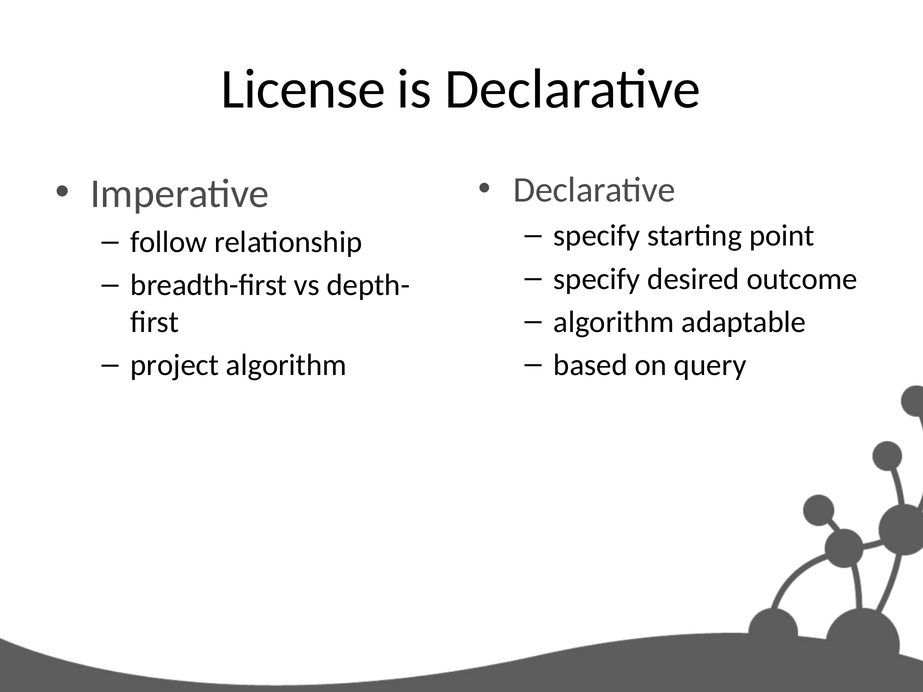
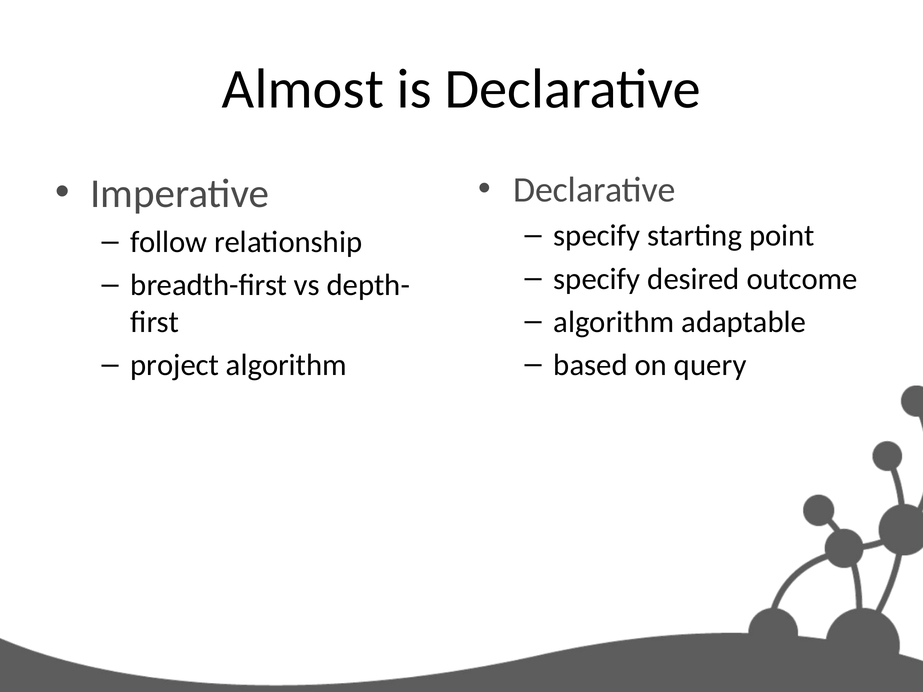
License: License -> Almost (303, 89)
